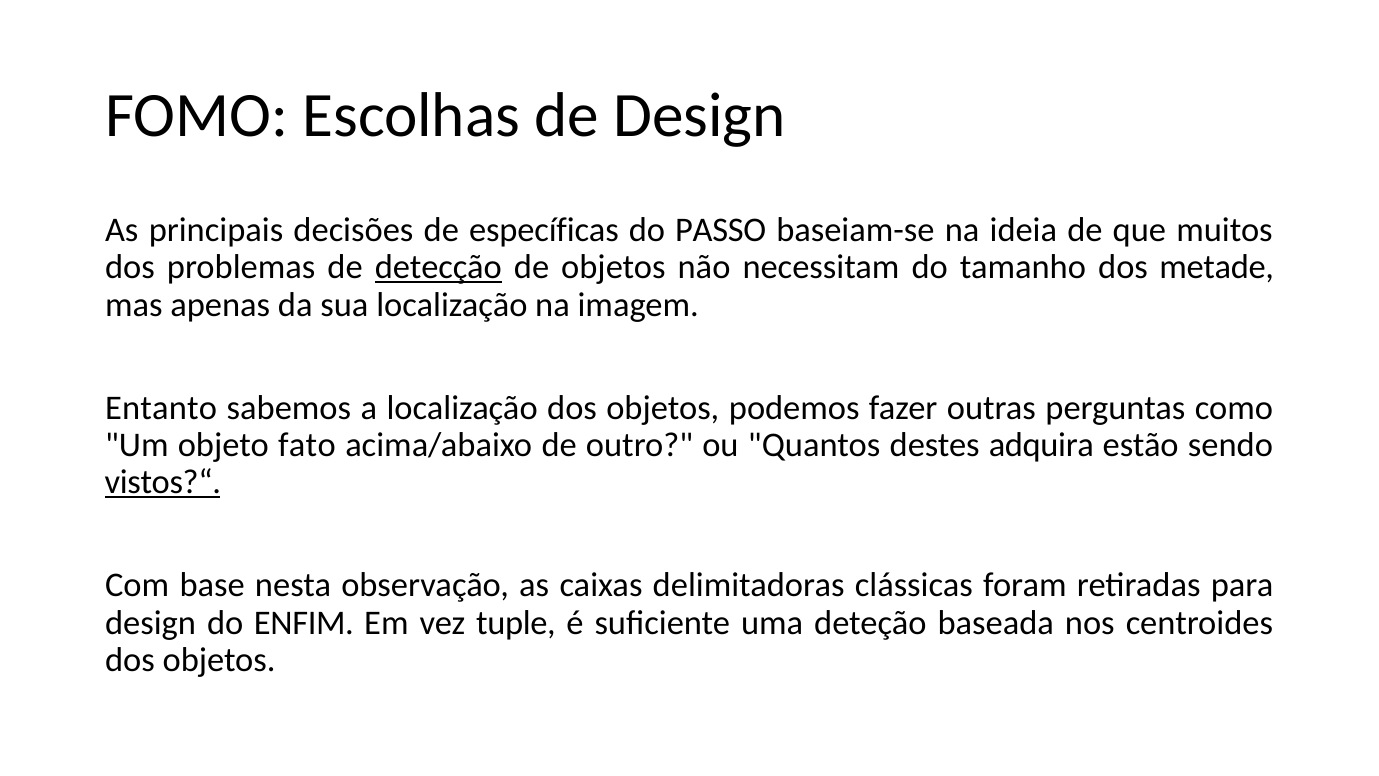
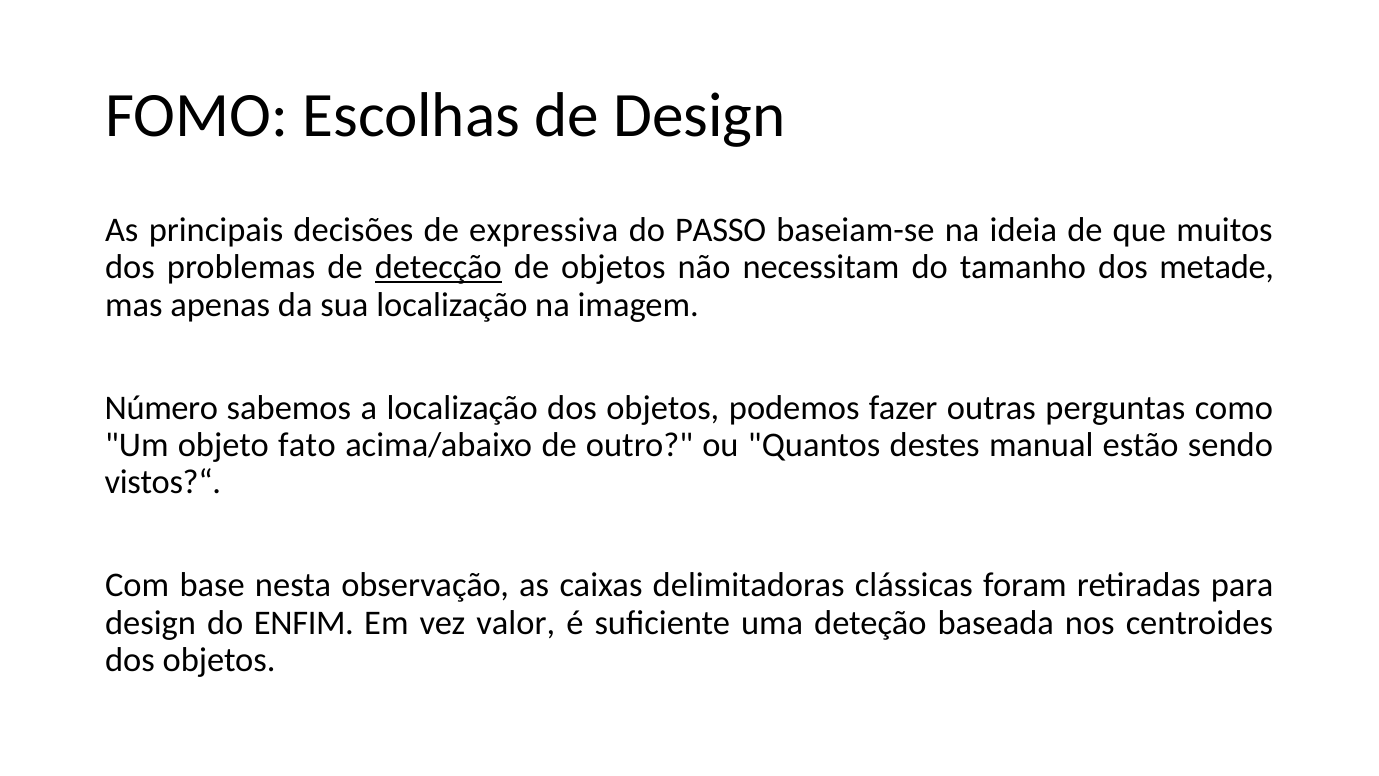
específicas: específicas -> expressiva (544, 230)
Entanto: Entanto -> Número (161, 408)
adquira: adquira -> manual (1041, 445)
vistos?“ underline: present -> none (163, 482)
tuple: tuple -> valor (516, 623)
